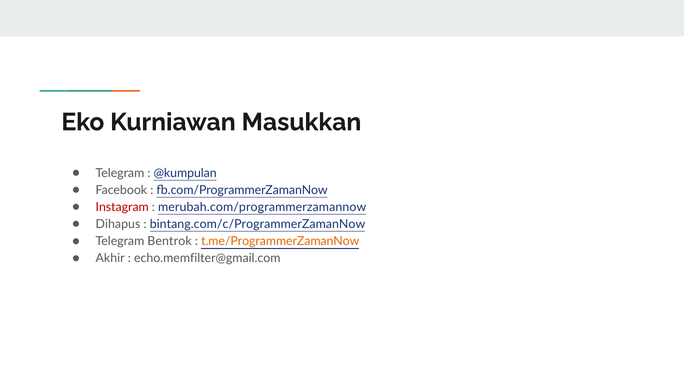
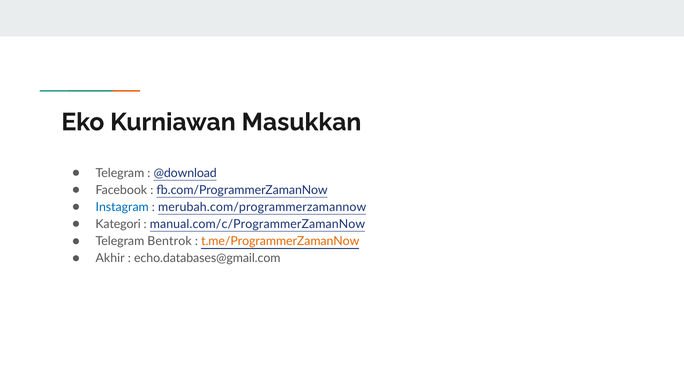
@kumpulan: @kumpulan -> @download (185, 173)
Instagram colour: red -> blue (122, 207)
Dihapus: Dihapus -> Kategori (118, 224)
bintang.com/c/ProgrammerZamanNow: bintang.com/c/ProgrammerZamanNow -> manual.com/c/ProgrammerZamanNow (257, 224)
echo.memfilter@gmail.com: echo.memfilter@gmail.com -> echo.databases@gmail.com (207, 258)
